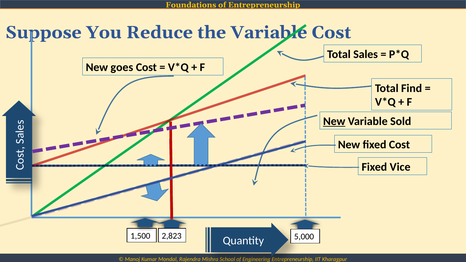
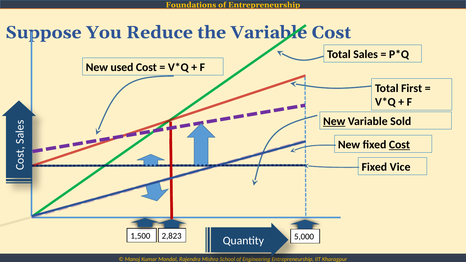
goes: goes -> used (122, 67)
Find: Find -> First (412, 88)
Cost underline: none -> present (399, 145)
